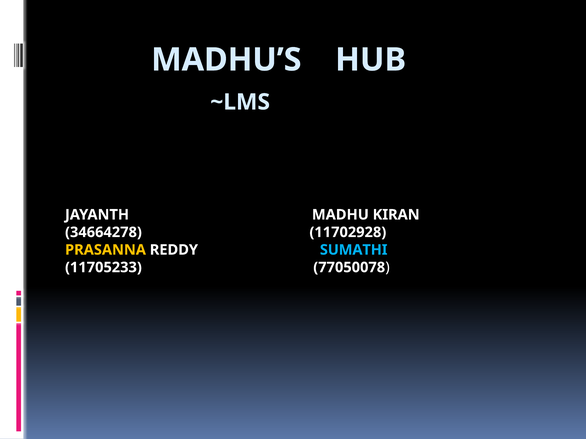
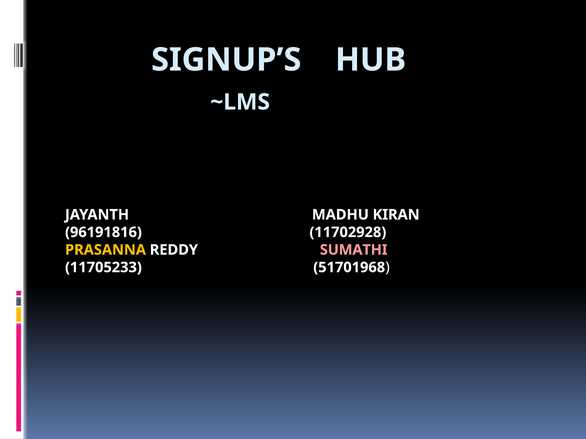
MADHU’S: MADHU’S -> SIGNUP’S (226, 60)
34664278: 34664278 -> 96191816 (103, 233)
SUMATHI colour: light blue -> pink (354, 250)
77050078: 77050078 -> 51701968 (349, 268)
